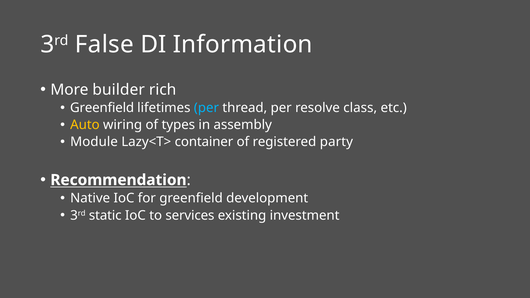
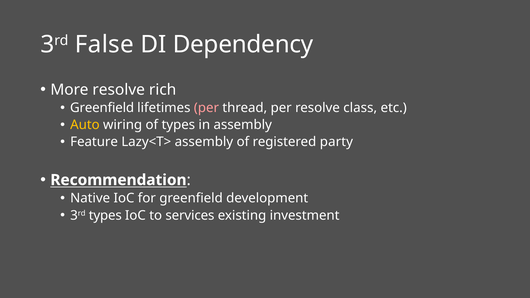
Information: Information -> Dependency (243, 45)
More builder: builder -> resolve (119, 90)
per colour: light blue -> pink (206, 108)
Module: Module -> Feature (94, 142)
Lazy<T> container: container -> assembly (204, 142)
3rd static: static -> types (105, 215)
